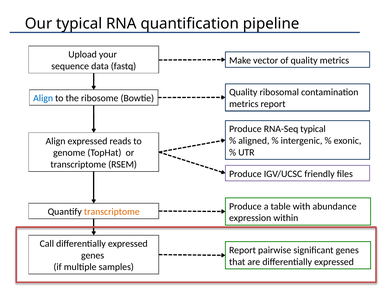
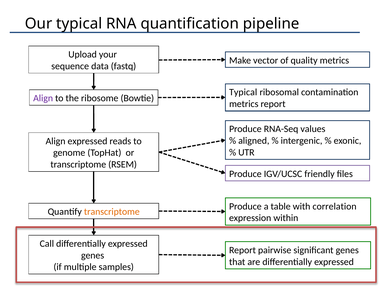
Quality: Quality -> Typical (243, 92)
Align colour: blue -> purple (43, 98)
RNA-Seq typical: typical -> values (313, 129)
abundance: abundance -> correlation (335, 206)
